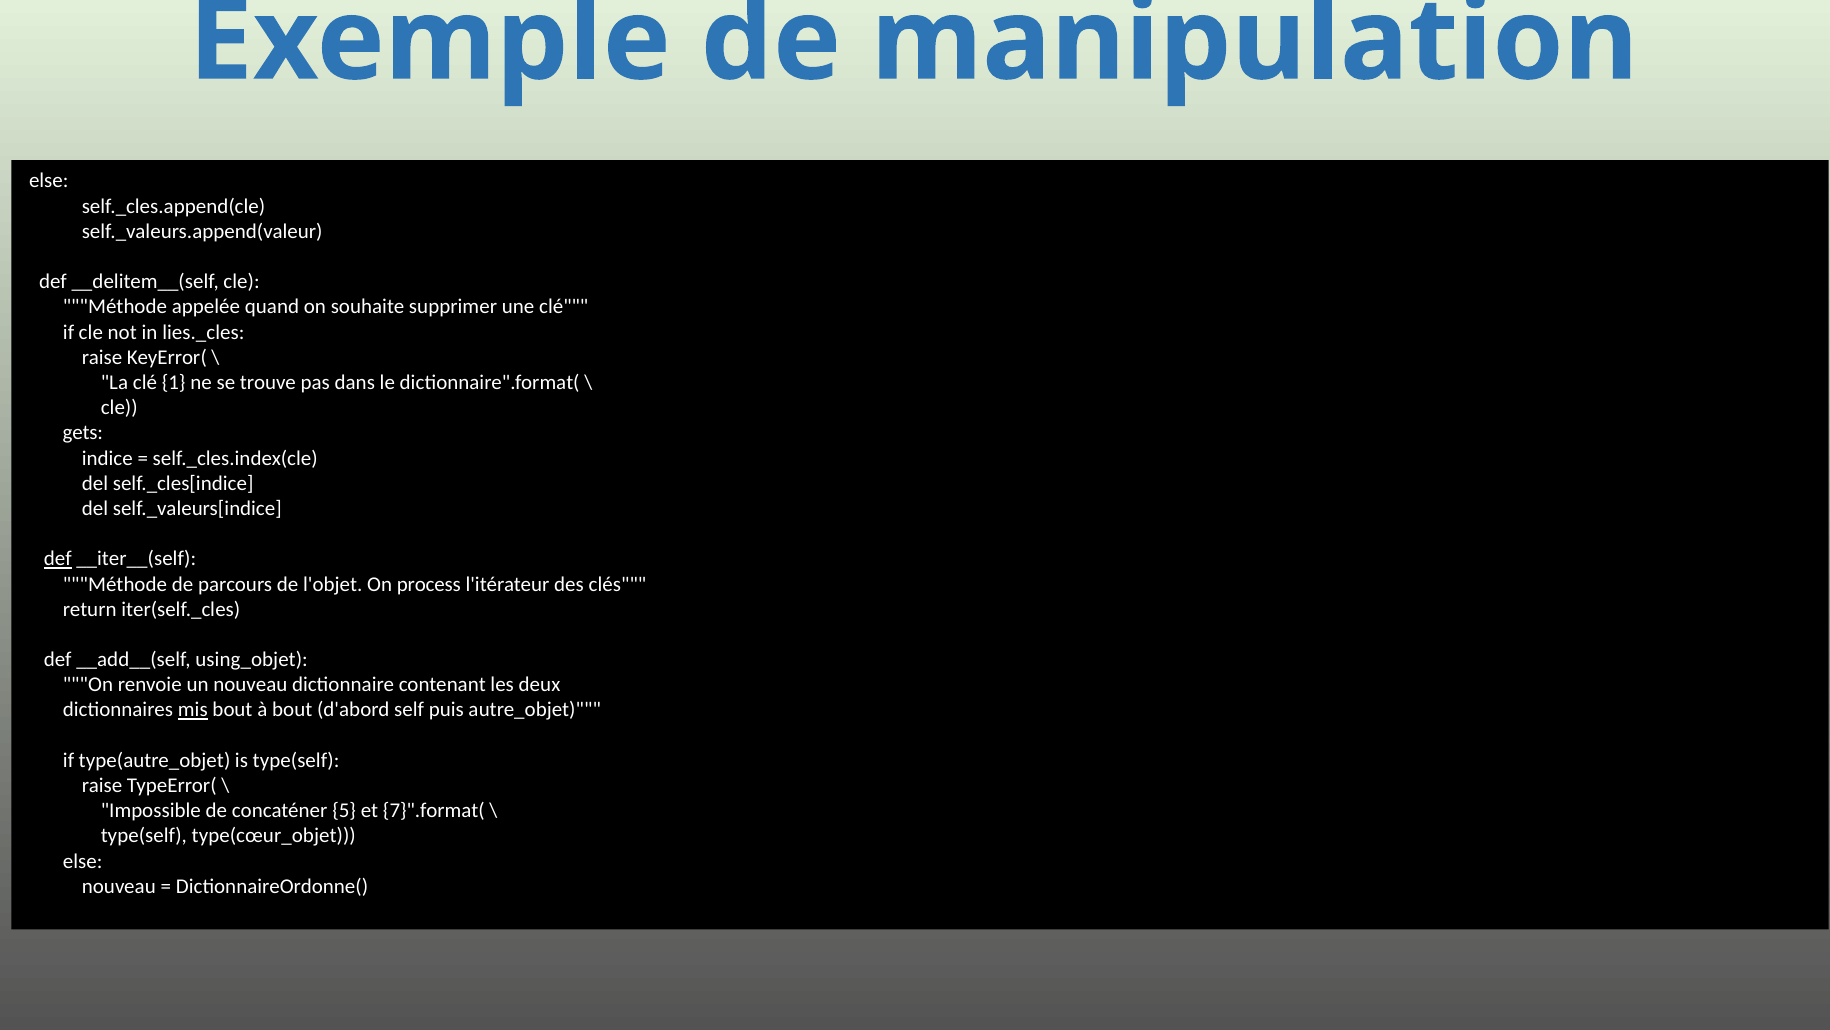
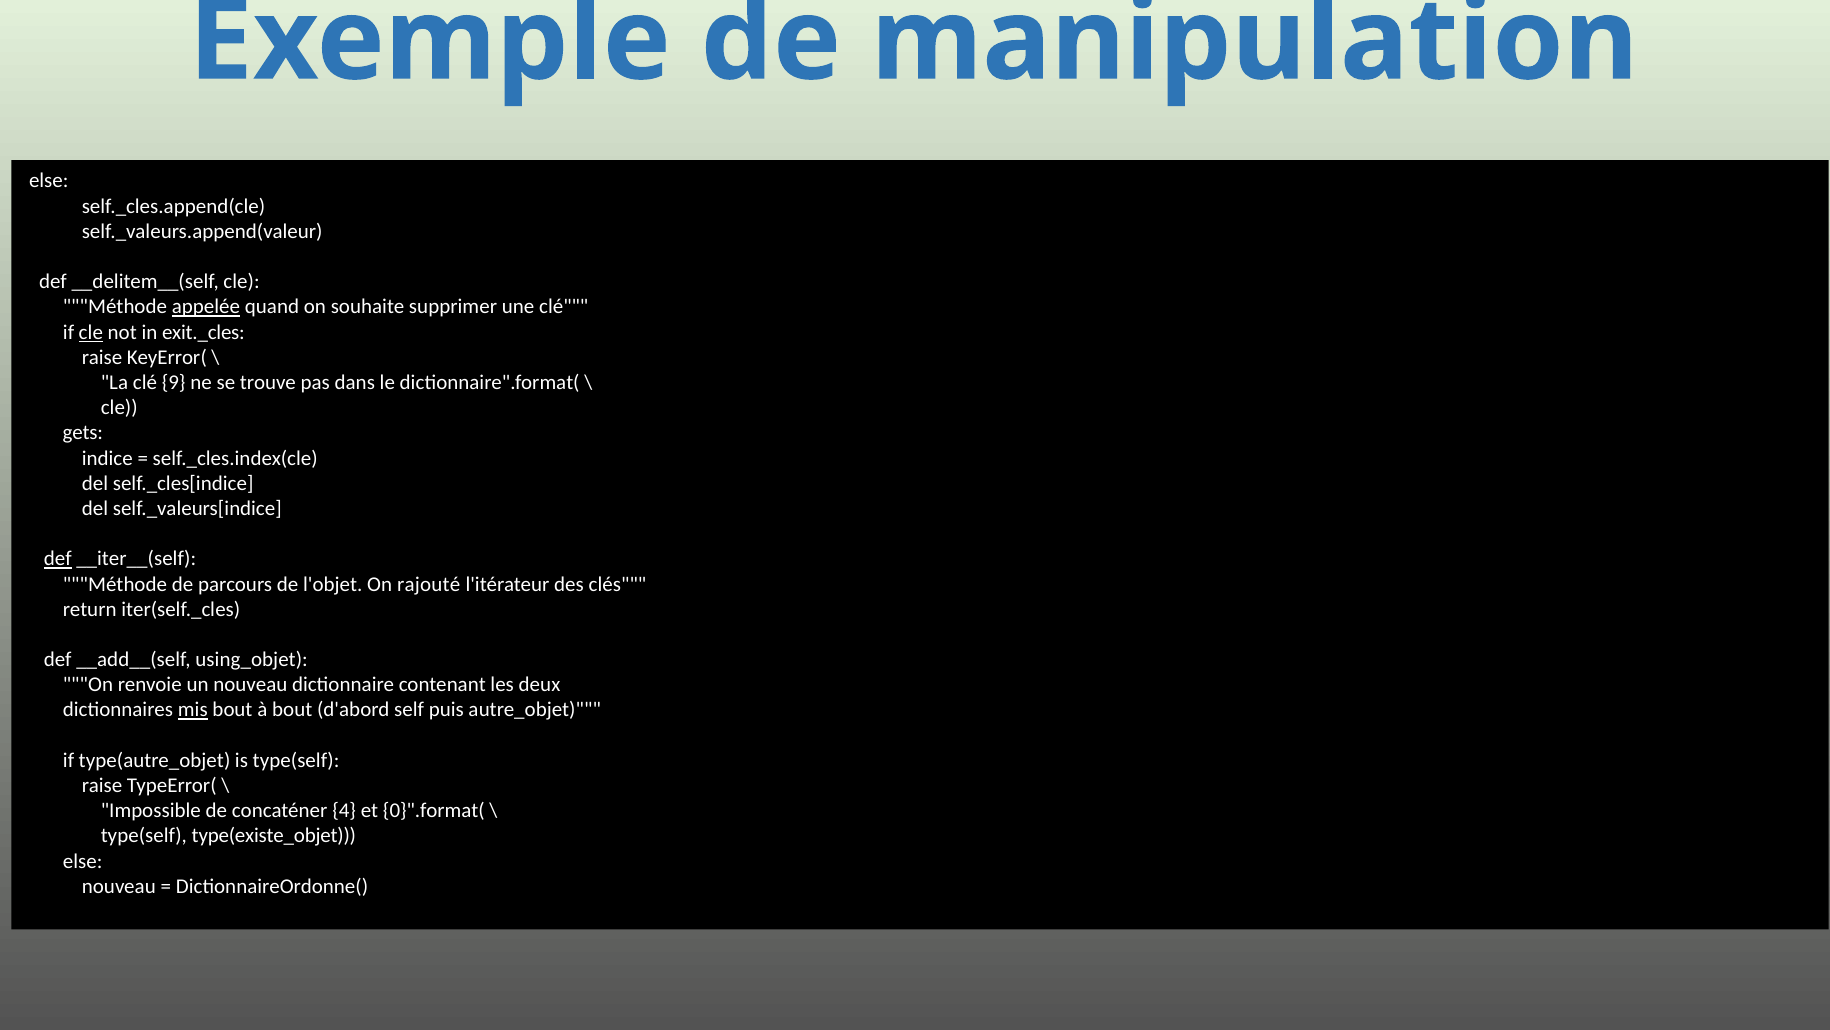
appelée underline: none -> present (206, 307)
cle underline: none -> present (91, 332)
lies._cles: lies._cles -> exit._cles (203, 332)
1: 1 -> 9 (174, 382)
process: process -> rajouté (429, 584)
5: 5 -> 4 (344, 810)
7}".format(: 7}".format( -> 0}".format( (434, 810)
type(cœur_objet: type(cœur_objet -> type(existe_objet (274, 836)
